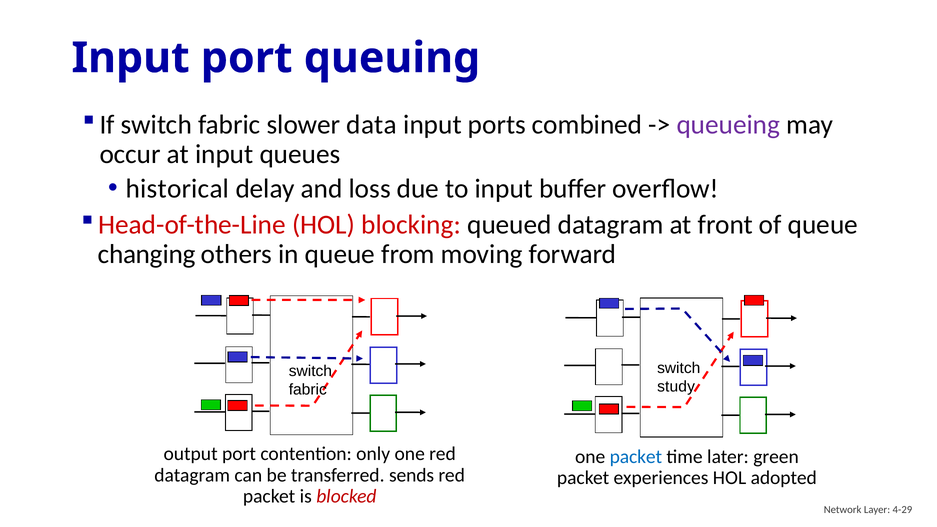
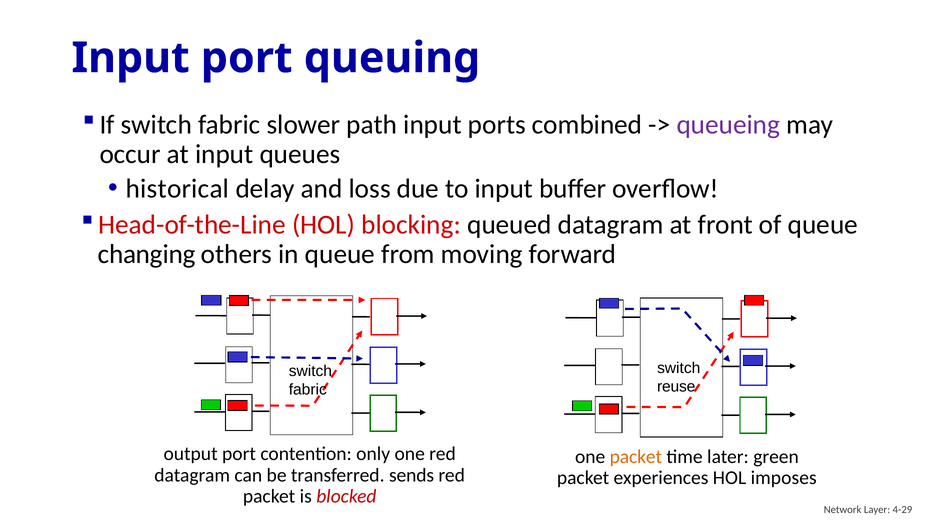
data: data -> path (372, 125)
study: study -> reuse (676, 387)
packet colour: blue -> orange (636, 457)
adopted: adopted -> imposes (784, 478)
